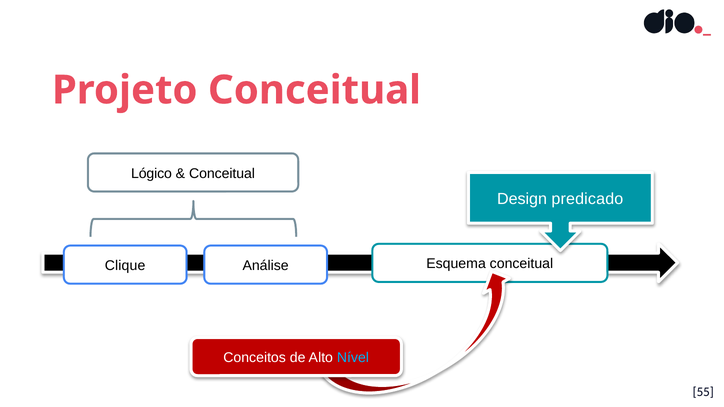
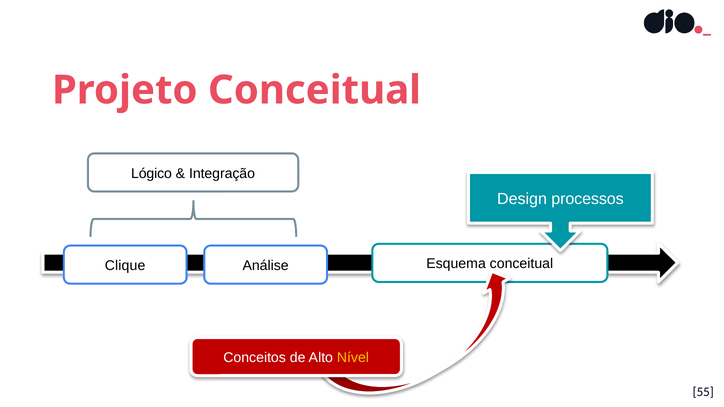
Conceitual: Conceitual -> Integração (222, 174)
predicado: predicado -> processos (587, 199)
Nível colour: light blue -> yellow (353, 358)
